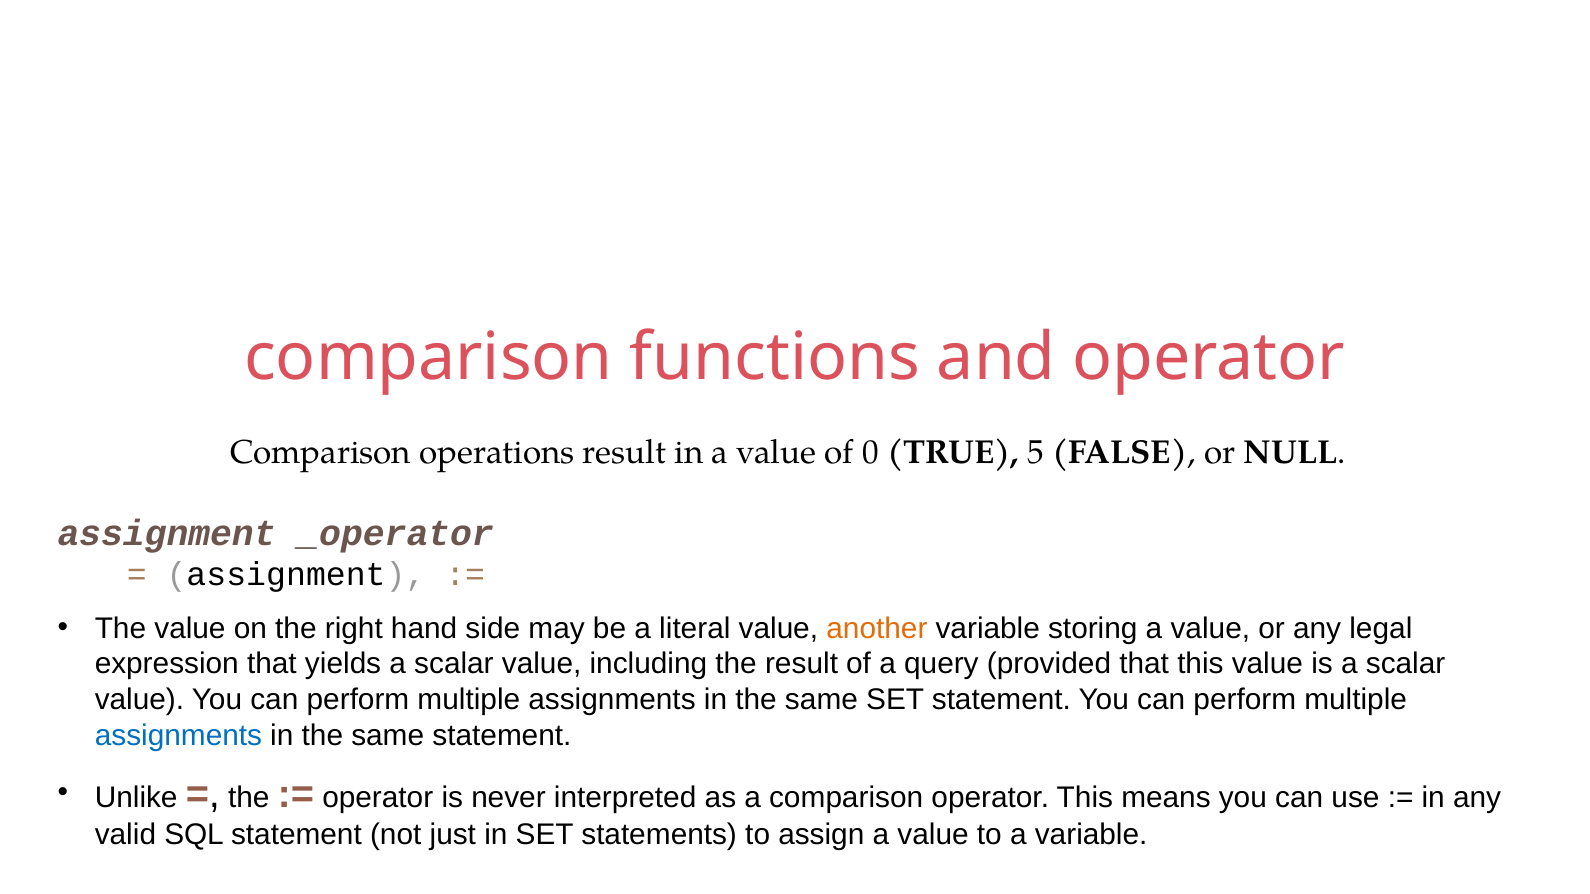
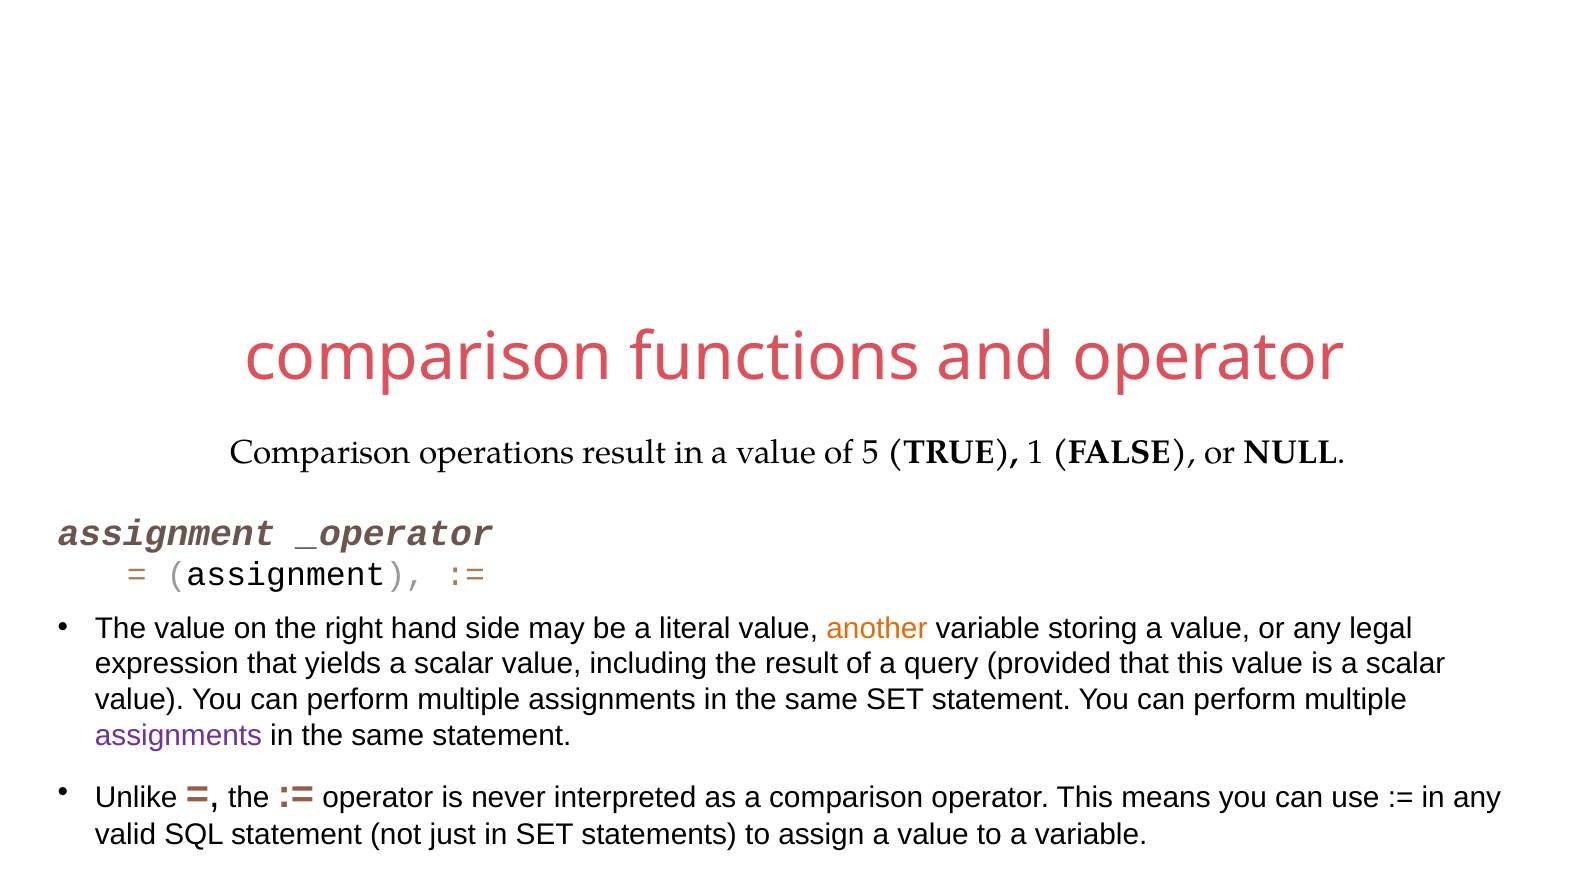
0: 0 -> 5 (871, 452)
5: 5 -> 1 (1036, 452)
assignments colour: blue -> purple (178, 736)
